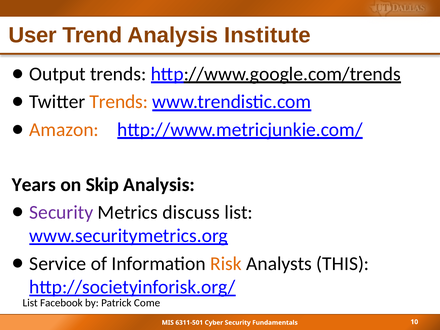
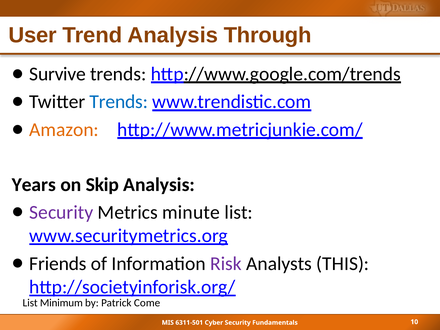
Institute: Institute -> Through (268, 35)
Output: Output -> Survive (58, 74)
Trends colour: orange -> blue (119, 102)
discuss: discuss -> minute (191, 212)
Service: Service -> Friends (58, 264)
Risk colour: orange -> purple (226, 264)
Facebook: Facebook -> Minimum (61, 303)
